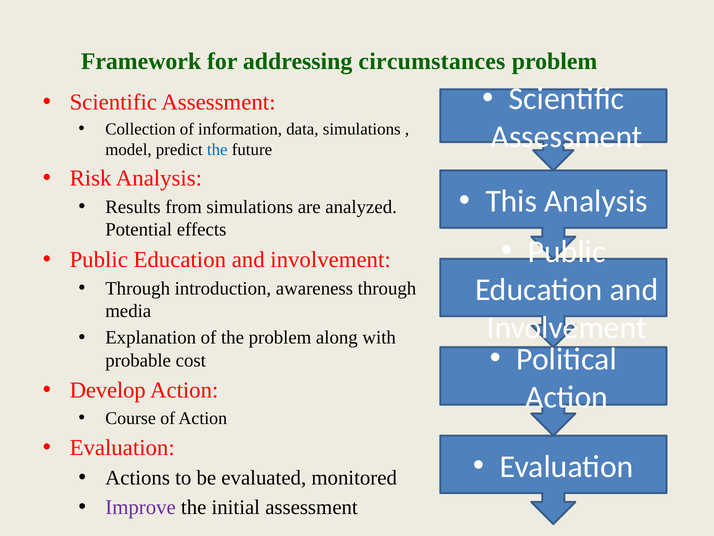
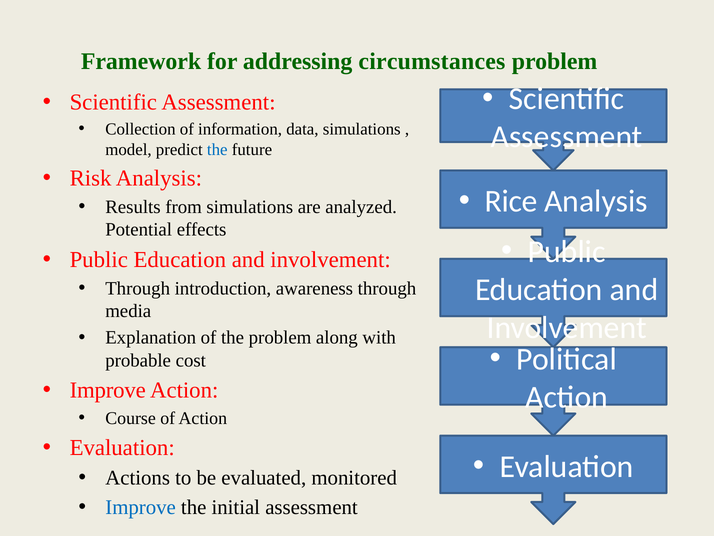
This: This -> Rice (511, 201)
Develop: Develop -> Improve (108, 390)
Improve colour: purple -> blue (141, 507)
